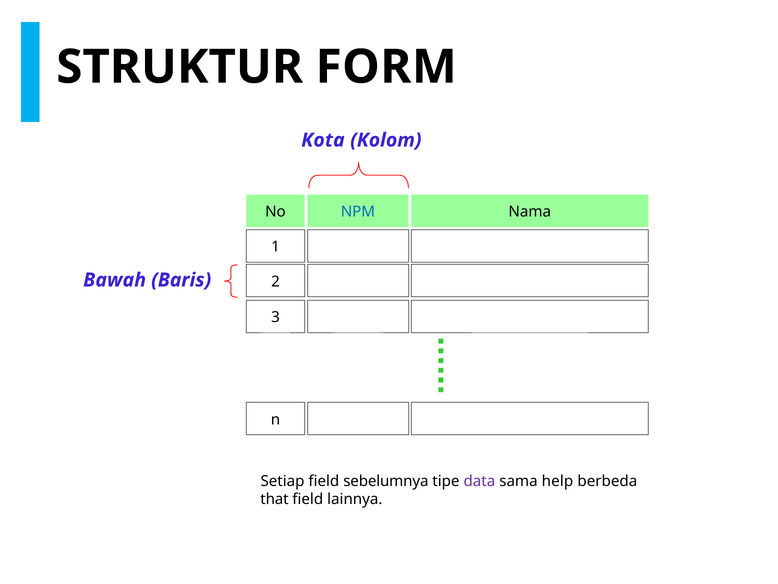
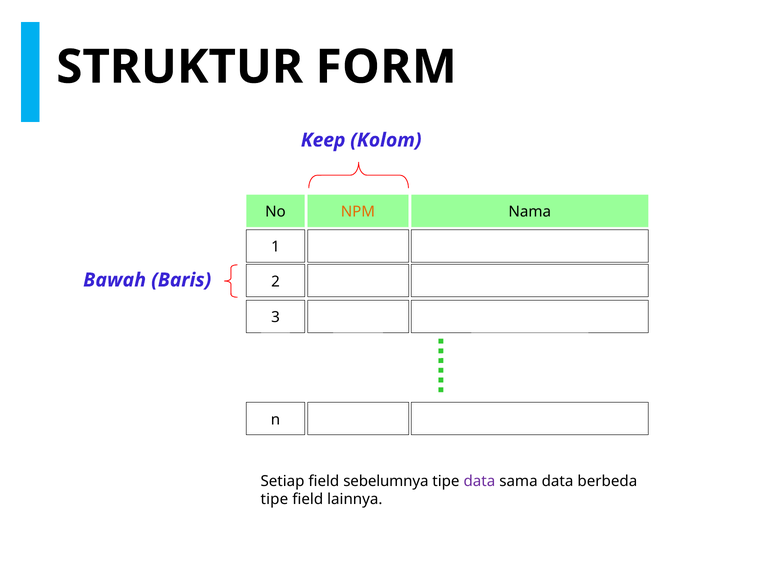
Kota: Kota -> Keep (323, 140)
NPM colour: blue -> orange (358, 212)
sama help: help -> data (558, 481)
that: that -> tipe (274, 499)
